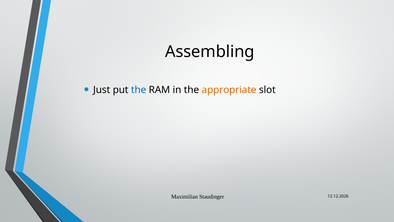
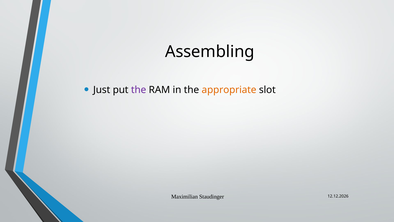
the colour: blue -> purple (139, 90)
